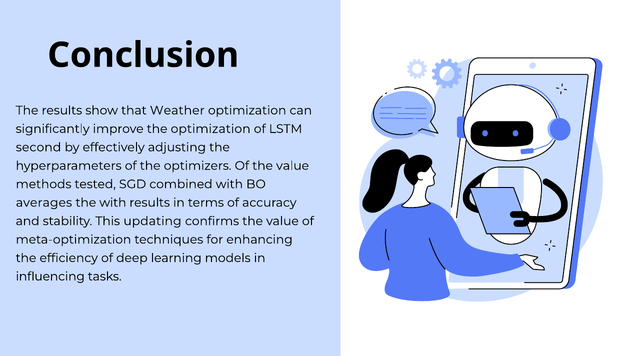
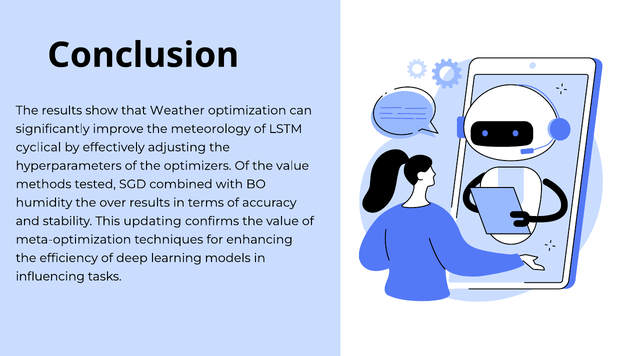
the optimization: optimization -> meteorology (211, 129)
second: second -> cyclical (38, 147)
averages: averages -> humidity (44, 202)
the with: with -> over (113, 202)
